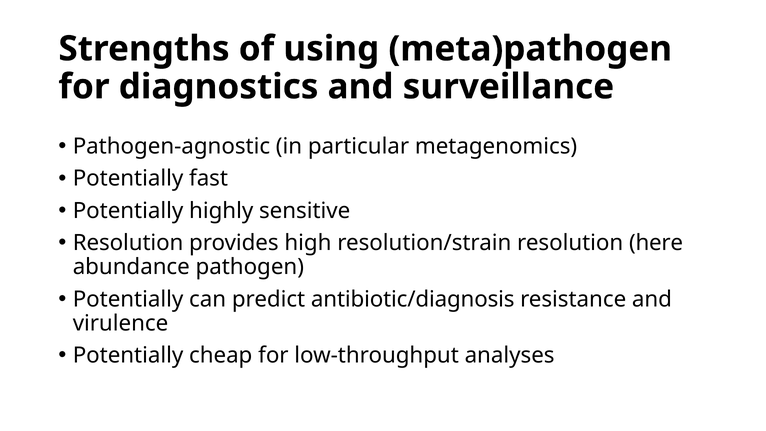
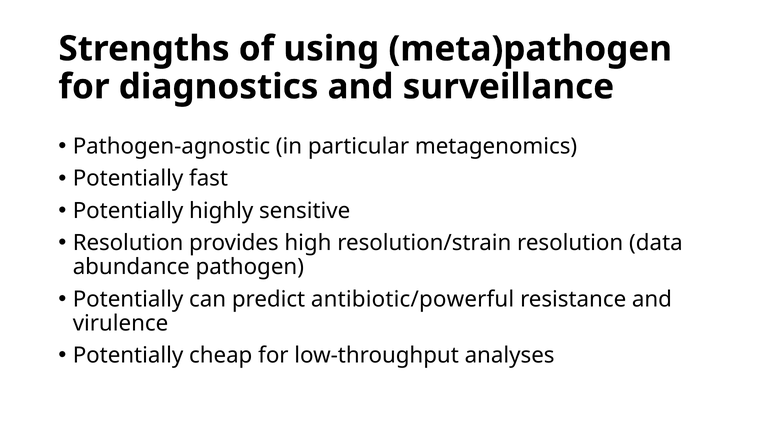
here: here -> data (656, 243)
antibiotic/diagnosis: antibiotic/diagnosis -> antibiotic/powerful (413, 299)
